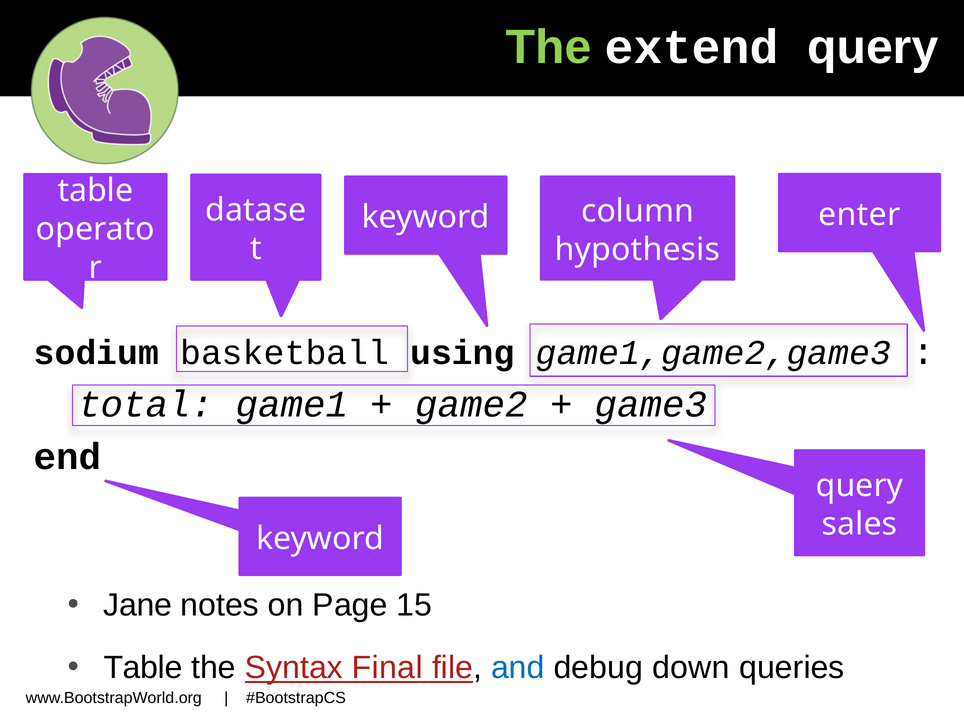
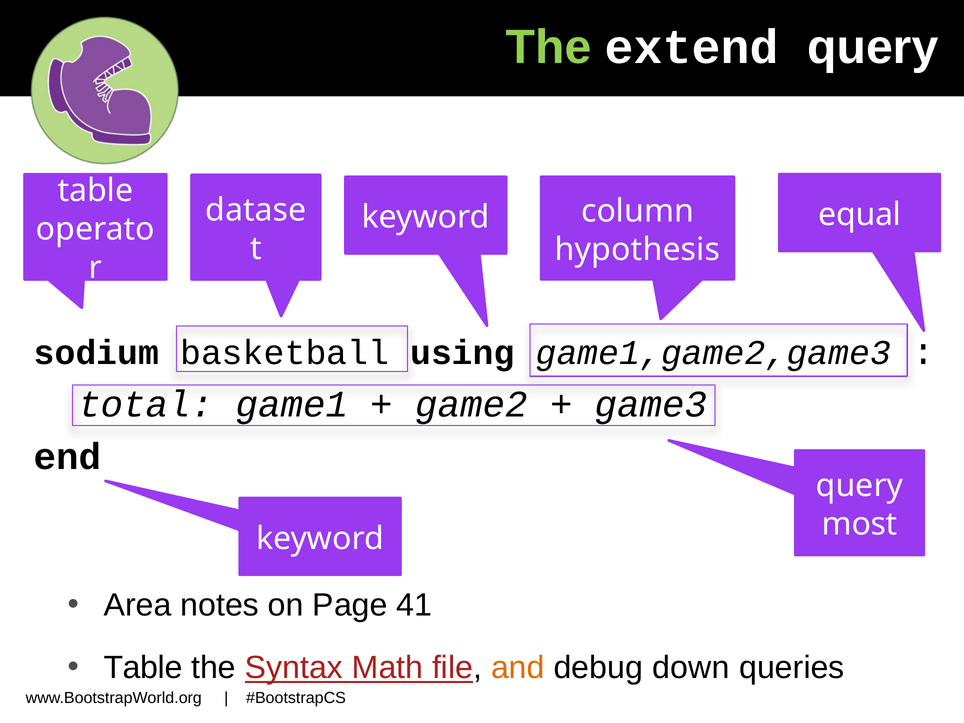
enter: enter -> equal (860, 215)
sales: sales -> most (860, 524)
Jane: Jane -> Area (138, 605)
15: 15 -> 41 (414, 605)
Final: Final -> Math (387, 668)
and colour: blue -> orange (518, 668)
